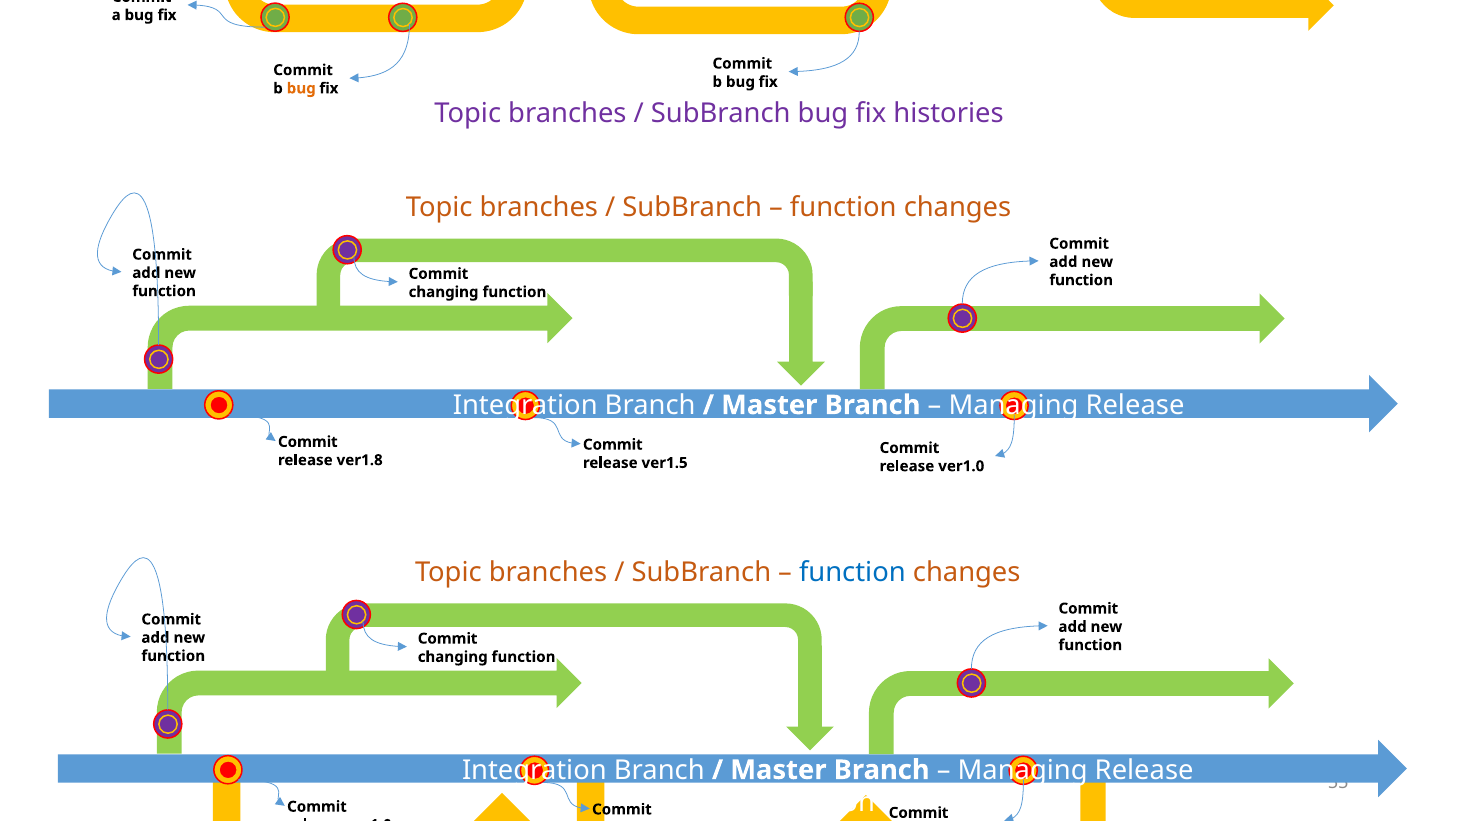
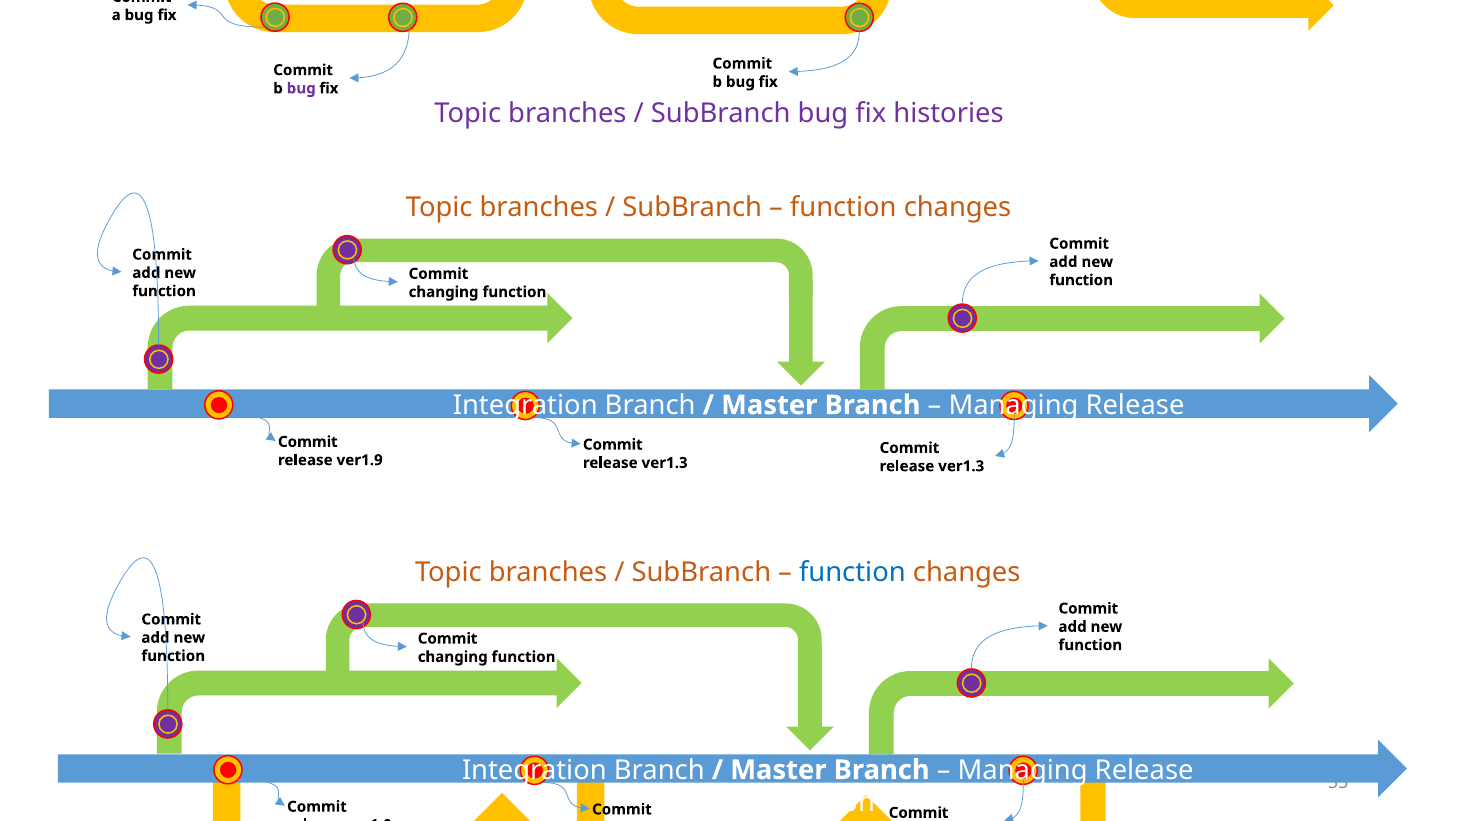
bug colour: orange -> purple (301, 88)
ver1.8: ver1.8 -> ver1.9 (360, 460)
ver1.5: ver1.5 -> ver1.3 (665, 463)
ver1.0: ver1.0 -> ver1.3 (961, 466)
